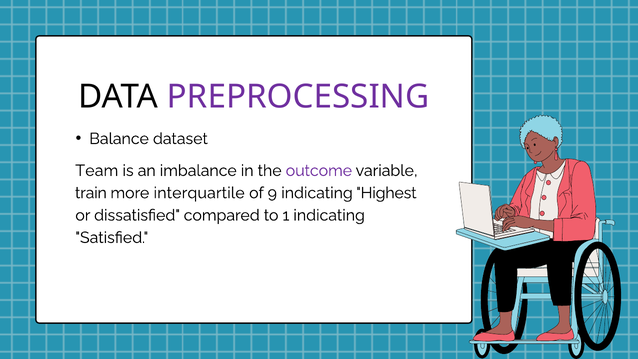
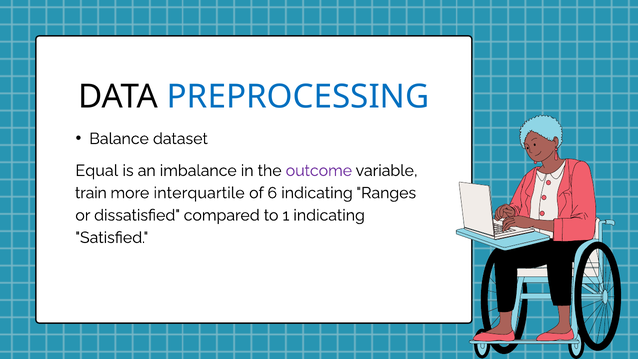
PREPROCESSING colour: purple -> blue (298, 97)
Team: Team -> Equal (97, 171)
9: 9 -> 6 (272, 193)
Highest: Highest -> Ranges (386, 193)
